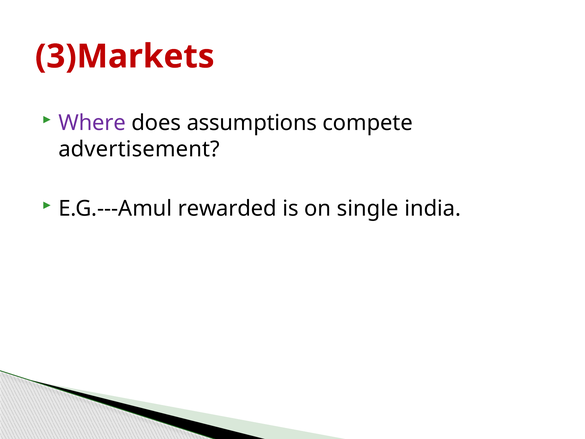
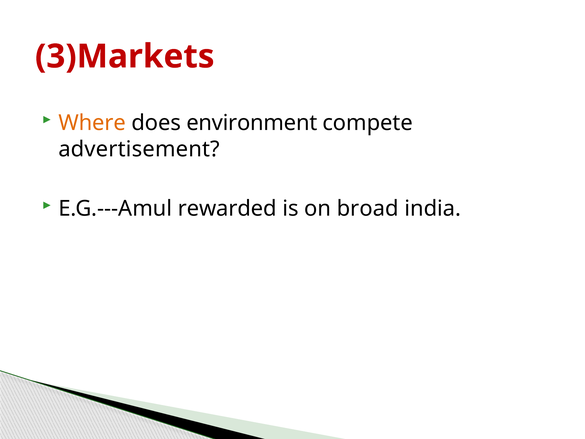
Where colour: purple -> orange (92, 123)
assumptions: assumptions -> environment (252, 123)
single: single -> broad (368, 208)
